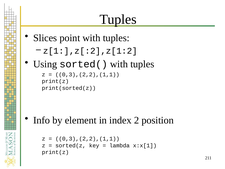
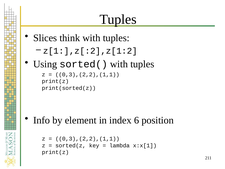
point: point -> think (70, 38)
2: 2 -> 6 (137, 120)
